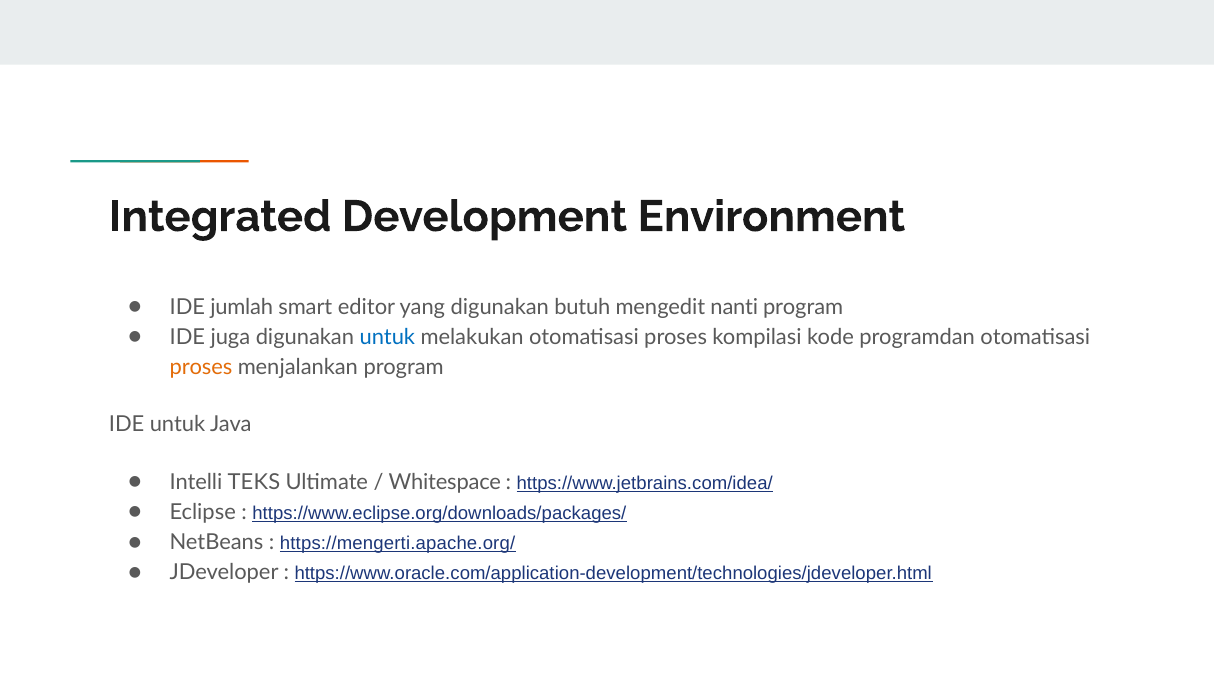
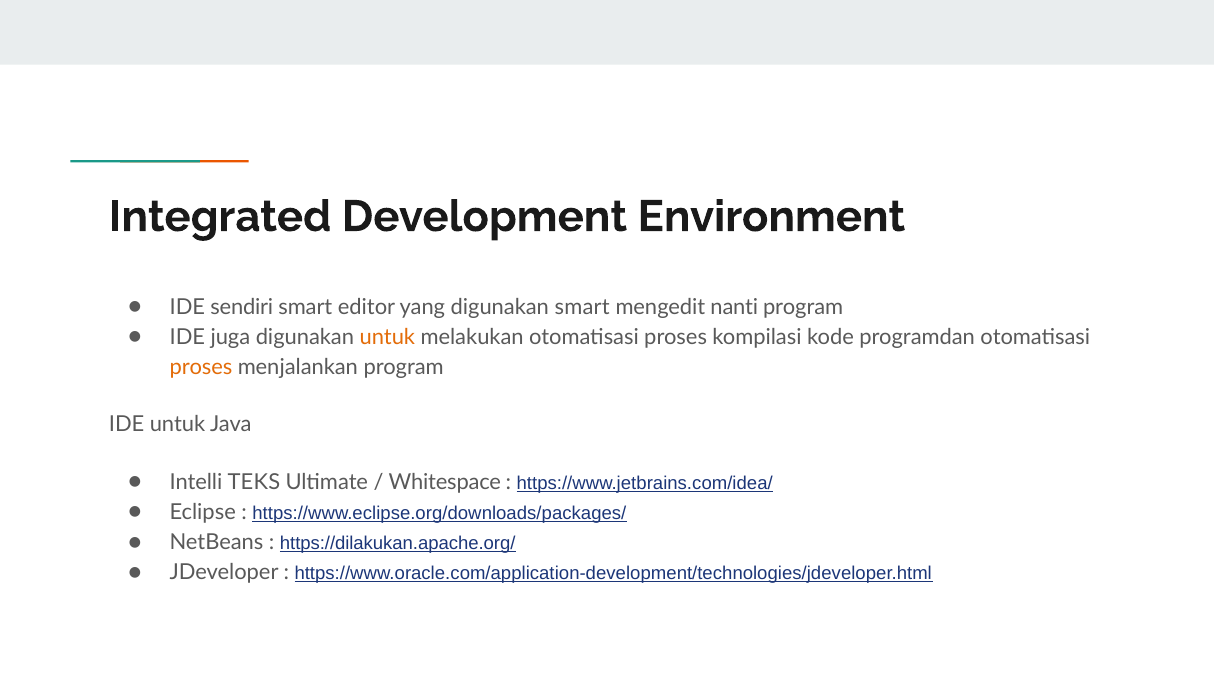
jumlah: jumlah -> sendiri (242, 307)
digunakan butuh: butuh -> smart (582, 307)
untuk colour: blue -> orange (387, 337)
https://mengerti.apache.org/: https://mengerti.apache.org/ -> https://dilakukan.apache.org/ (398, 543)
